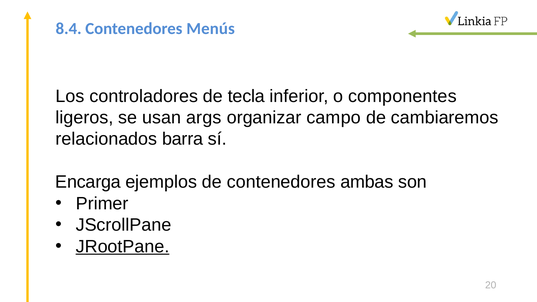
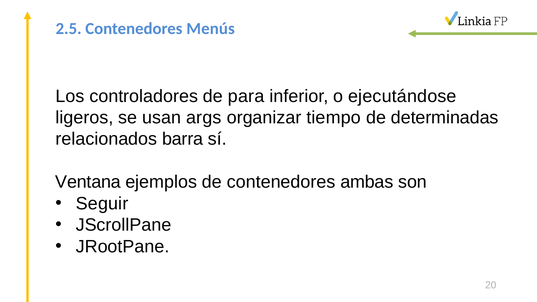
8.4: 8.4 -> 2.5 (69, 29)
tecla: tecla -> para (246, 96)
componentes: componentes -> ejecutándose (402, 96)
campo: campo -> tiempo (334, 118)
cambiaremos: cambiaremos -> determinadas (445, 118)
Encarga: Encarga -> Ventana (88, 182)
Primer: Primer -> Seguir (102, 204)
JRootPane underline: present -> none (123, 247)
